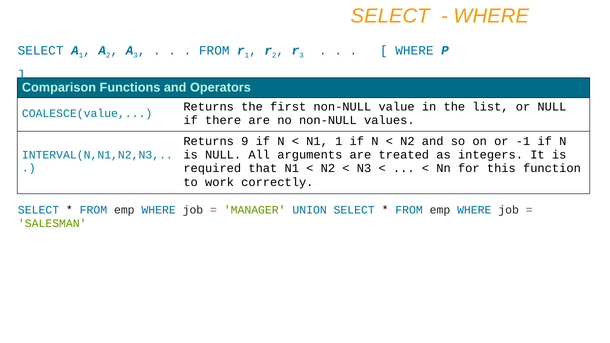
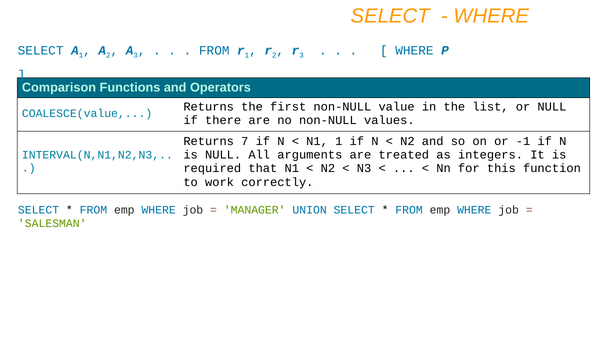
9: 9 -> 7 (245, 141)
